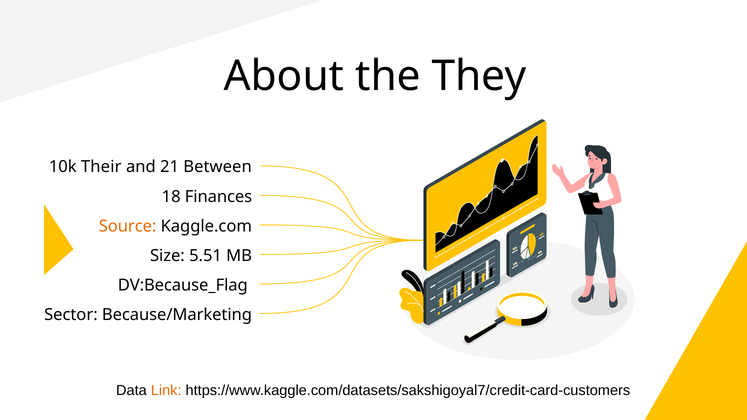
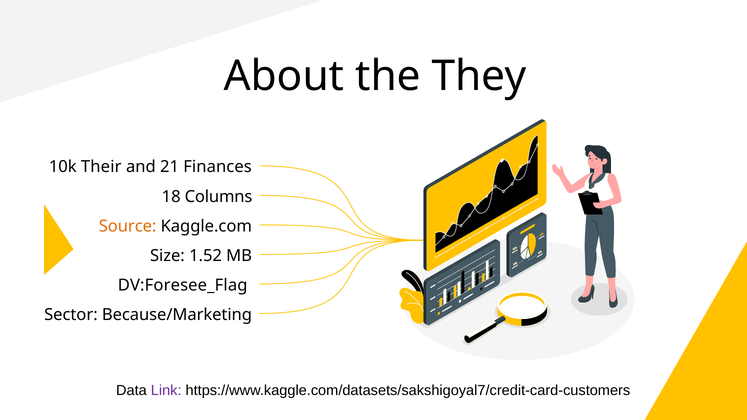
Between: Between -> Finances (218, 167)
Finances: Finances -> Columns (219, 197)
5.51: 5.51 -> 1.52 (206, 256)
DV:Because_Flag: DV:Because_Flag -> DV:Foresee_Flag (183, 285)
Link colour: orange -> purple (166, 391)
